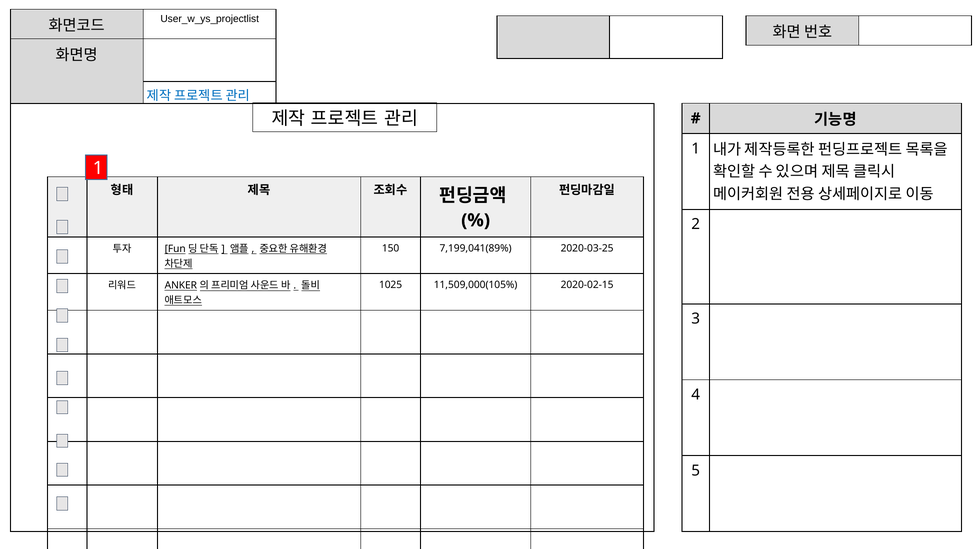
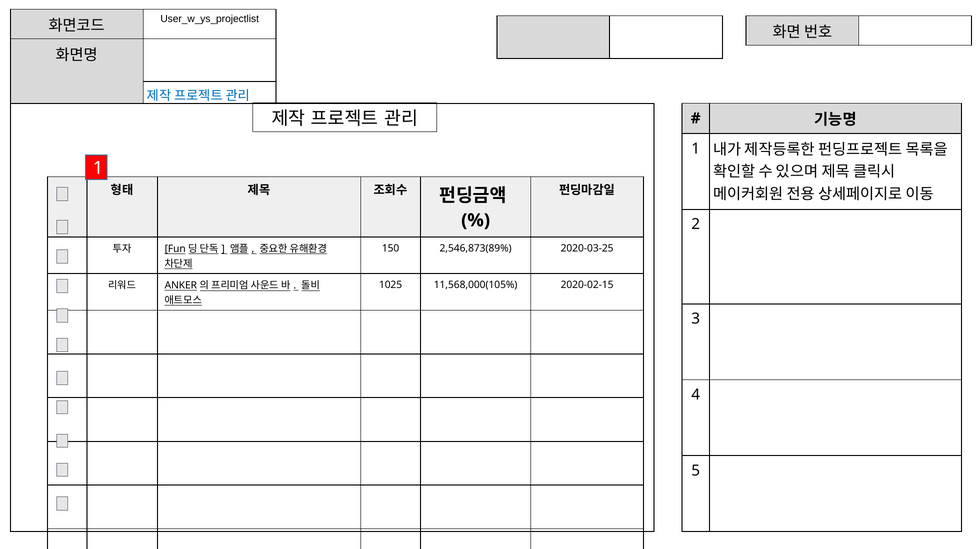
7,199,041(89%: 7,199,041(89% -> 2,546,873(89% (476, 248)
11,509,000(105%: 11,509,000(105% -> 11,568,000(105% (476, 285)
